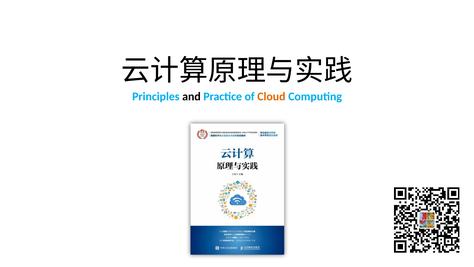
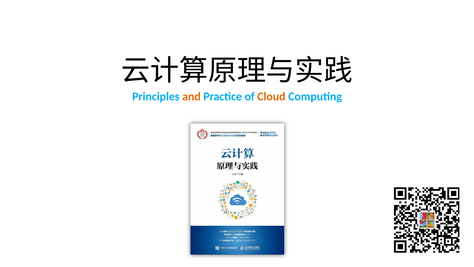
and colour: black -> orange (191, 96)
